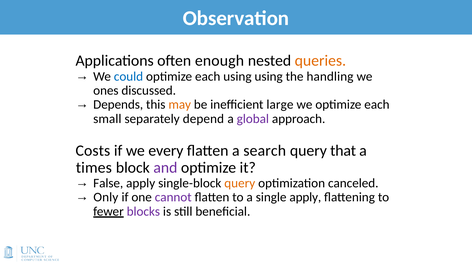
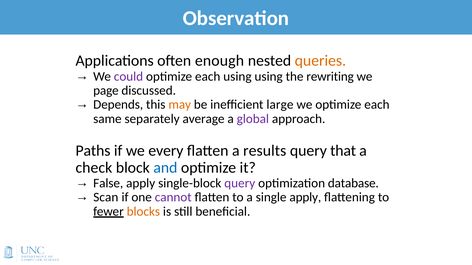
could colour: blue -> purple (128, 77)
handling: handling -> rewriting (330, 77)
ones: ones -> page (106, 91)
small: small -> same (107, 119)
depend: depend -> average (204, 119)
Costs: Costs -> Paths (93, 151)
search: search -> results (265, 151)
times: times -> check (94, 168)
and colour: purple -> blue (165, 168)
query colour: orange -> purple (240, 183)
canceled: canceled -> database (353, 183)
Only: Only -> Scan (106, 198)
blocks colour: purple -> orange (143, 212)
